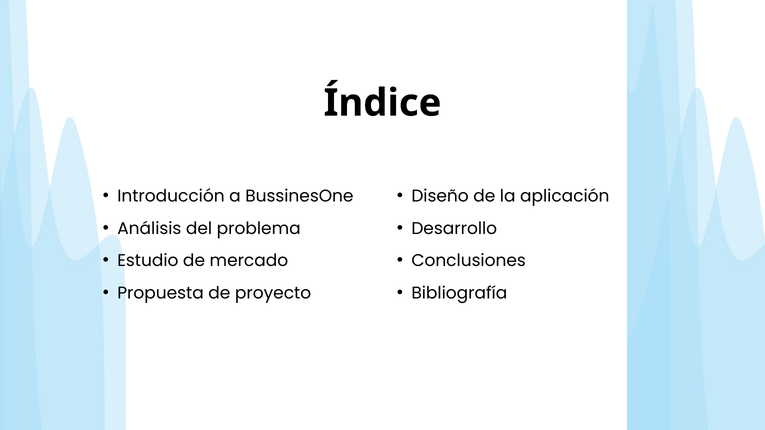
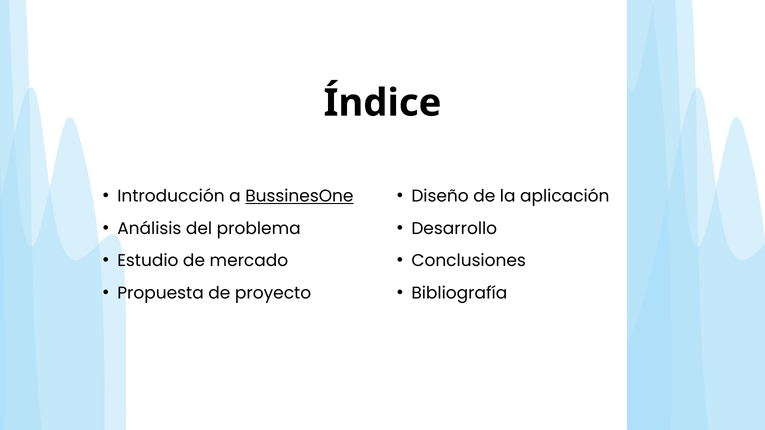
BussinesOne underline: none -> present (299, 196)
